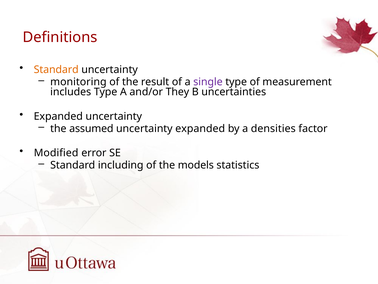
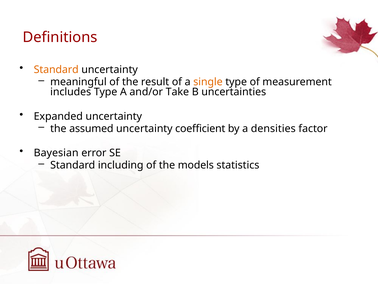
monitoring: monitoring -> meaningful (78, 82)
single colour: purple -> orange (208, 82)
They: They -> Take (177, 92)
uncertainty expanded: expanded -> coefficient (200, 128)
Modified: Modified -> Bayesian (56, 153)
